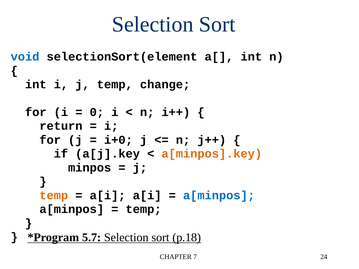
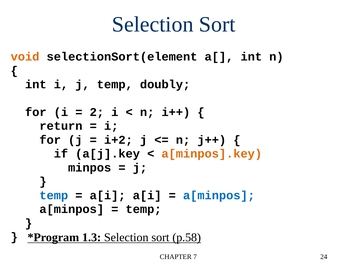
void colour: blue -> orange (25, 57)
change: change -> doubly (165, 84)
0: 0 -> 2 (97, 112)
i+0: i+0 -> i+2 (118, 140)
temp colour: orange -> blue (54, 196)
5.7: 5.7 -> 1.3 (92, 238)
p.18: p.18 -> p.58 (187, 238)
